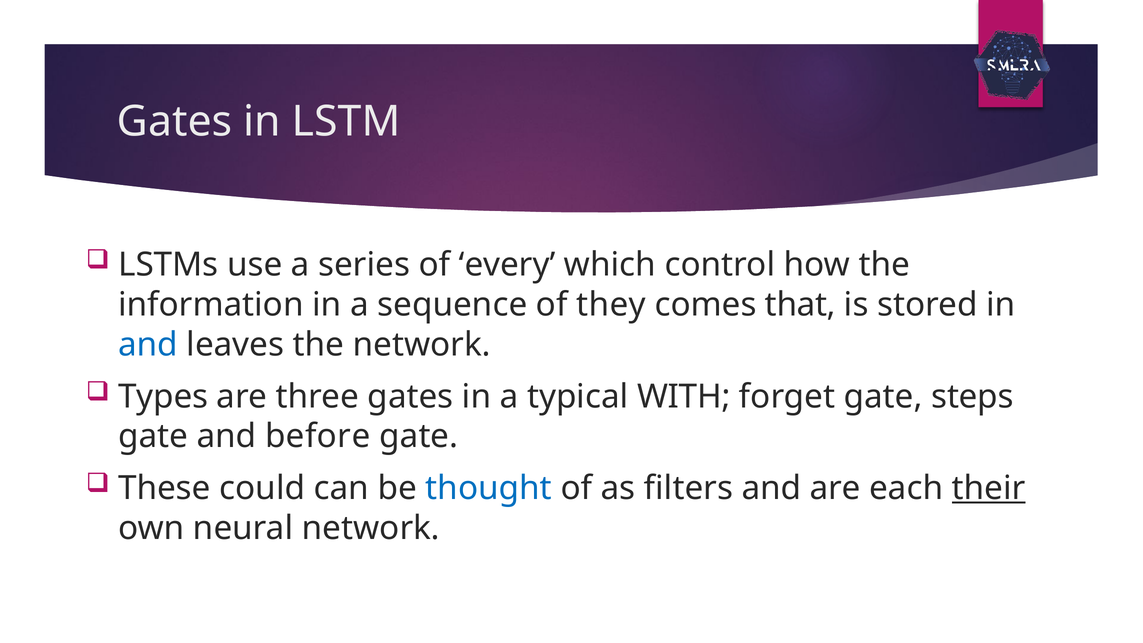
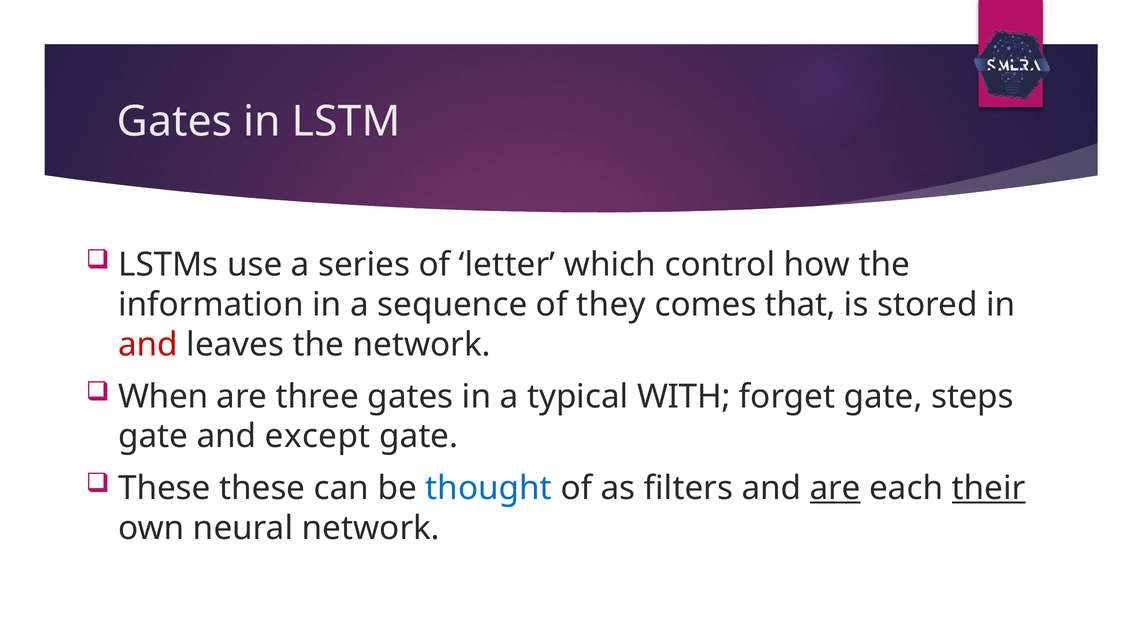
every: every -> letter (507, 265)
and colour: blue -> red (148, 345)
Types: Types -> When (163, 396)
before: before -> except (318, 436)
These could: could -> these (262, 488)
are underline: none -> present (835, 488)
